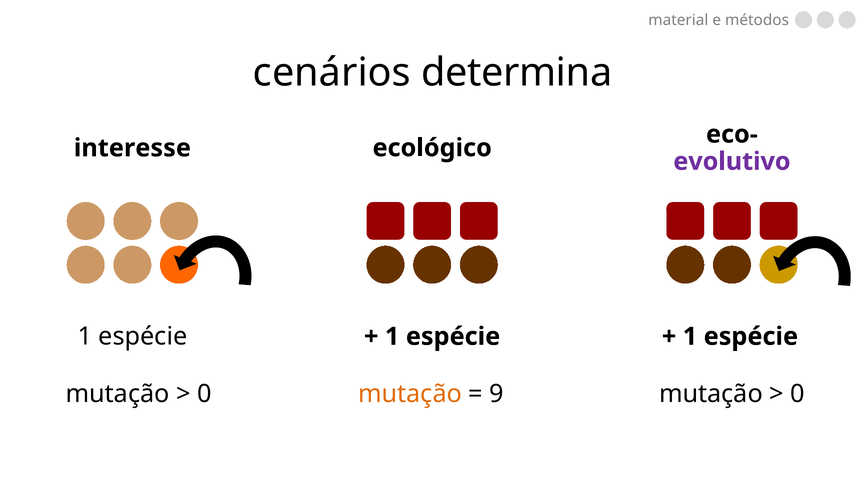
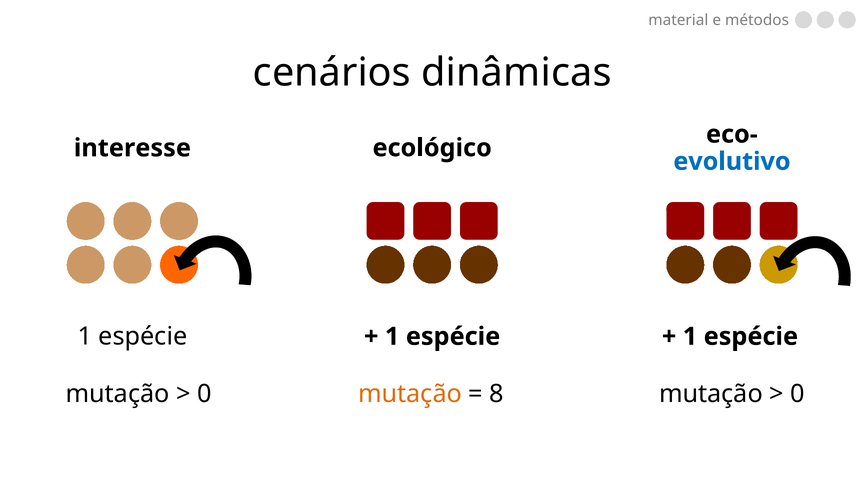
determina: determina -> dinâmicas (516, 73)
evolutivo colour: purple -> blue (732, 162)
9: 9 -> 8 (497, 394)
